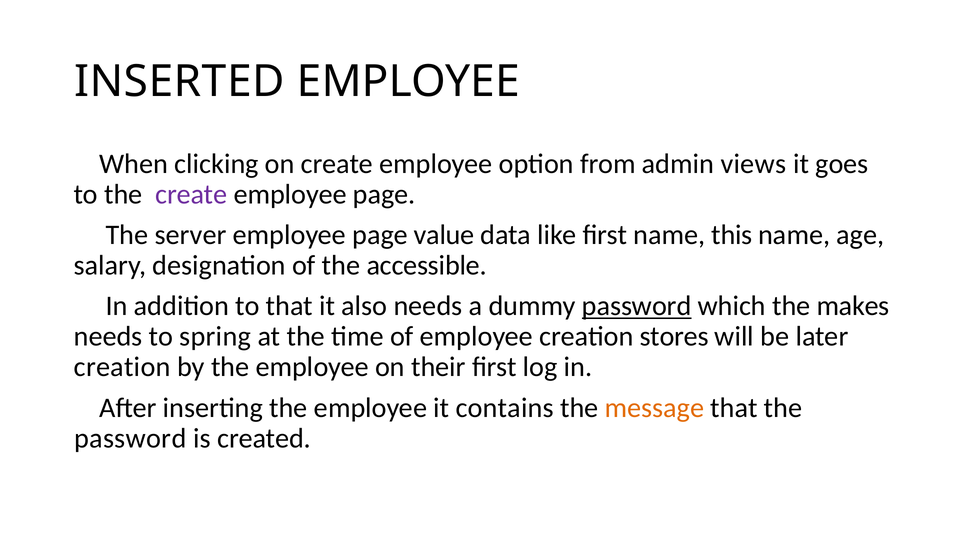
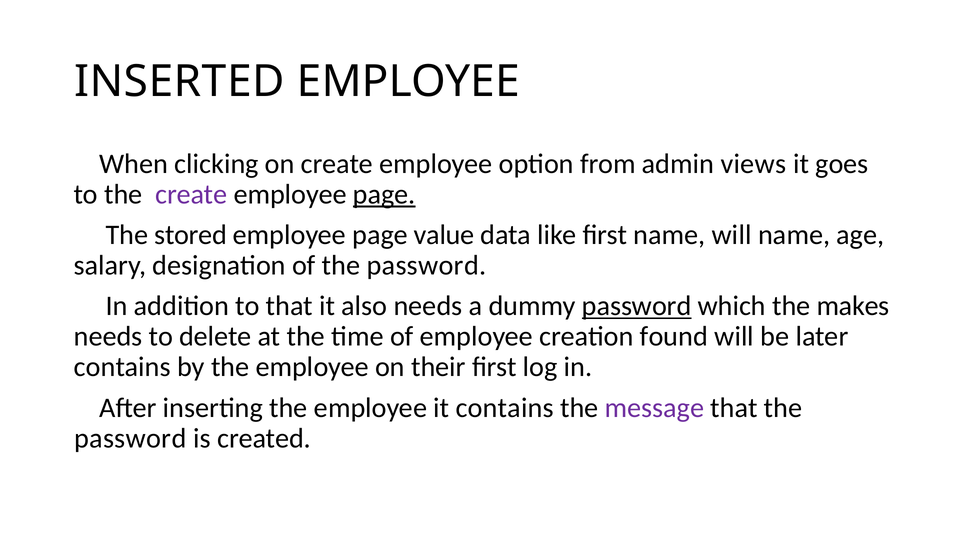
page underline: none -> present (384, 194)
server: server -> stored (191, 235)
name this: this -> will (732, 235)
of the accessible: accessible -> password (426, 266)
spring: spring -> delete (215, 337)
stores: stores -> found (674, 337)
creation: creation -> contains (122, 367)
message colour: orange -> purple (654, 408)
